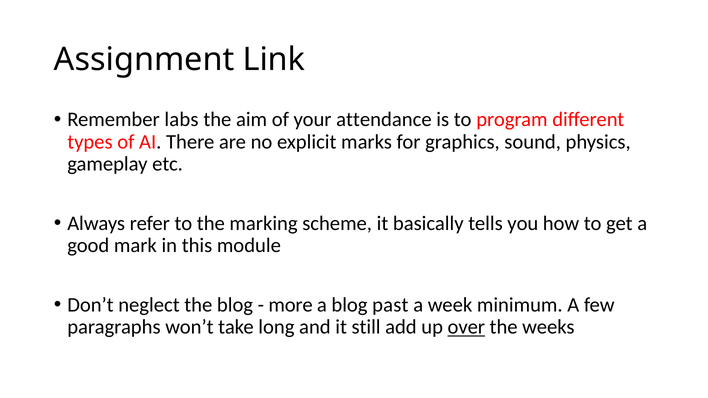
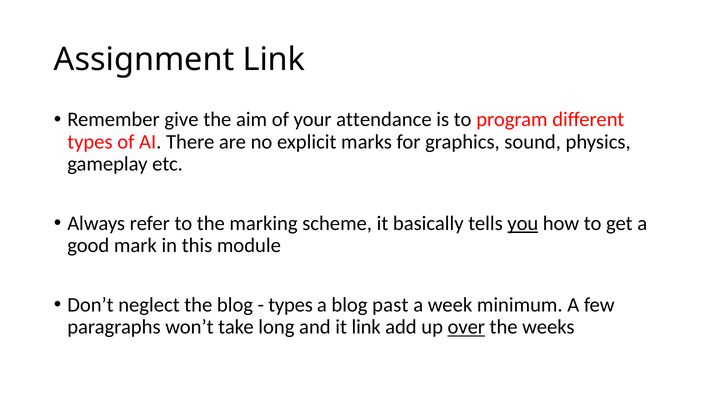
labs: labs -> give (182, 120)
you underline: none -> present (523, 223)
more: more -> types (291, 305)
it still: still -> link (366, 327)
